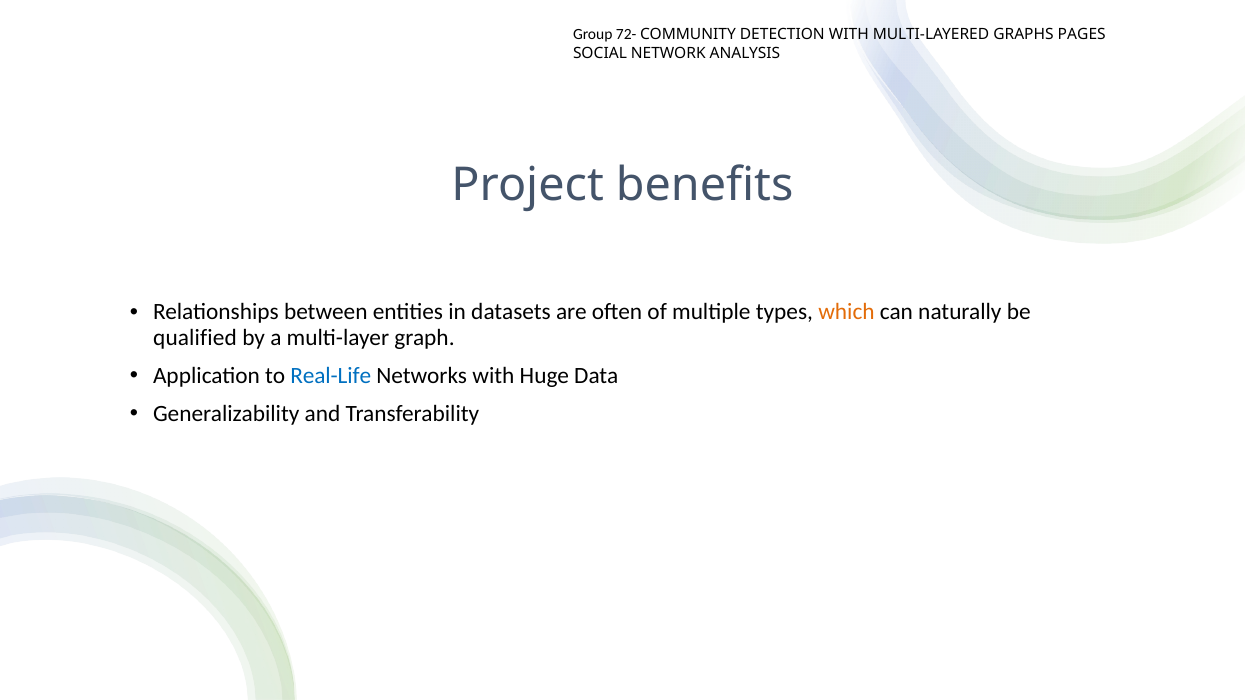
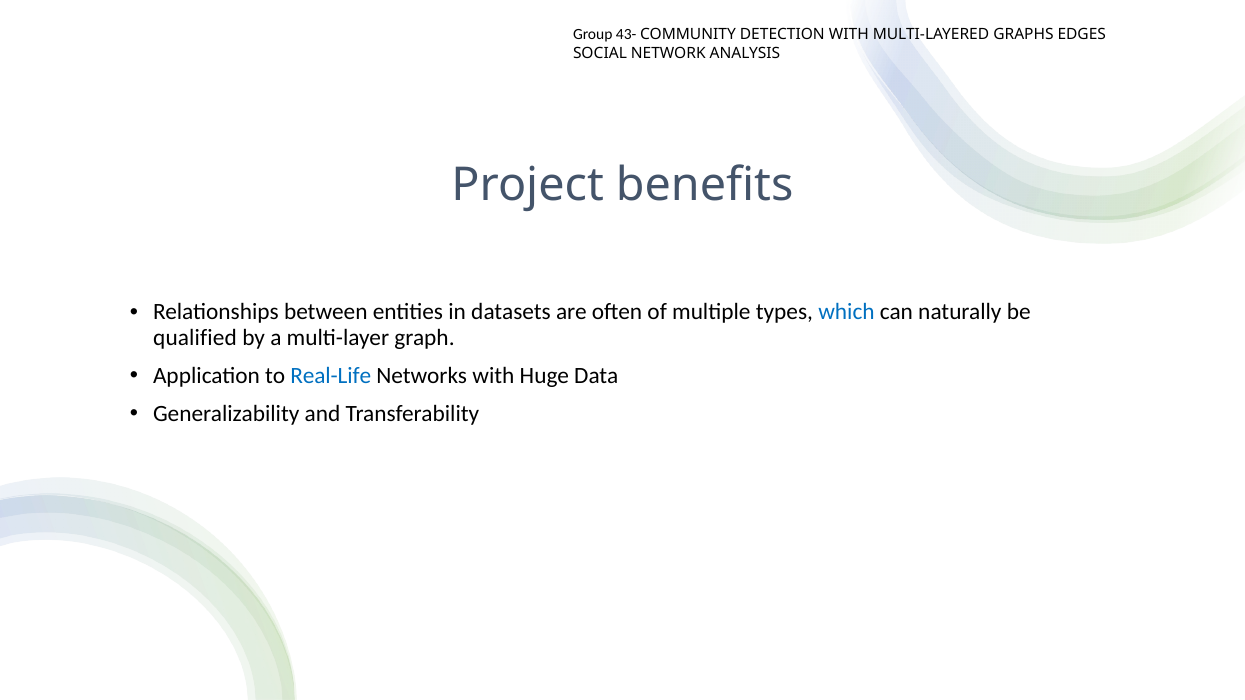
72-: 72- -> 43- (626, 35)
PAGES: PAGES -> EDGES (1082, 35)
which colour: orange -> blue (846, 312)
